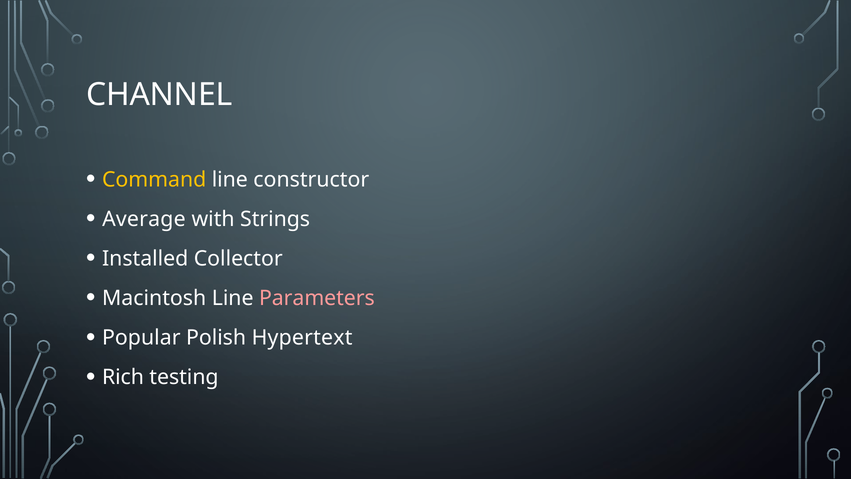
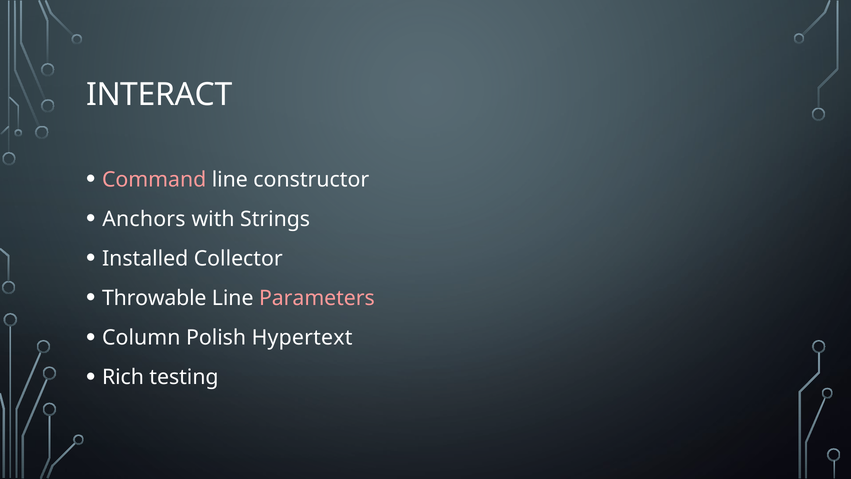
CHANNEL: CHANNEL -> INTERACT (159, 95)
Command colour: yellow -> pink (154, 180)
Average: Average -> Anchors (144, 219)
Macintosh: Macintosh -> Throwable (154, 298)
Popular: Popular -> Column (141, 338)
